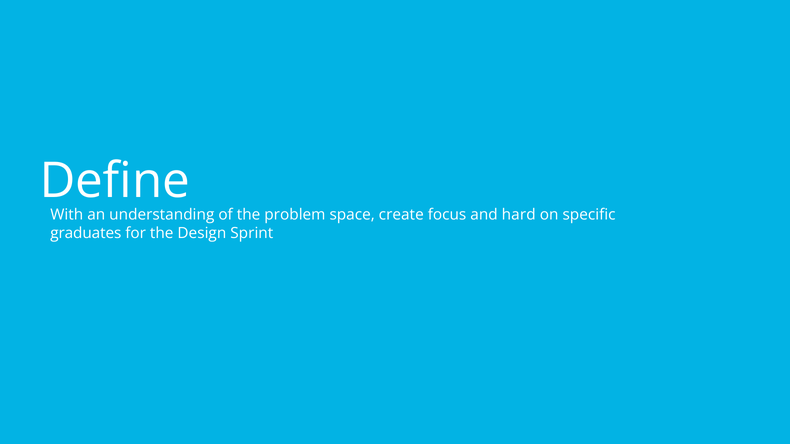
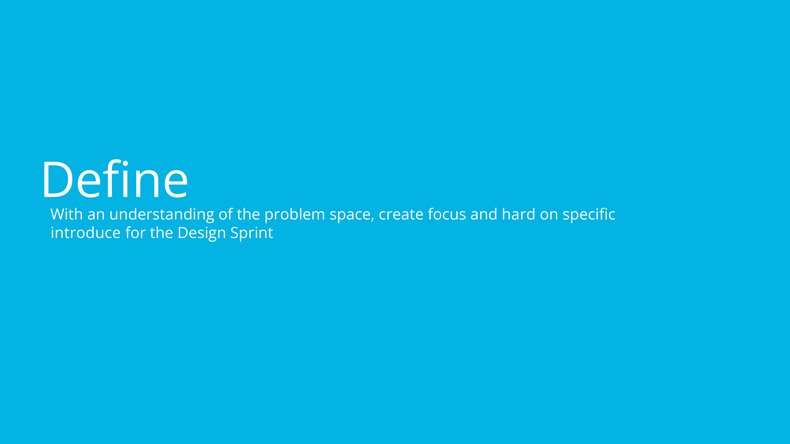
graduates: graduates -> introduce (86, 233)
